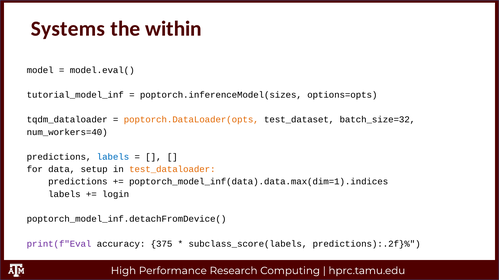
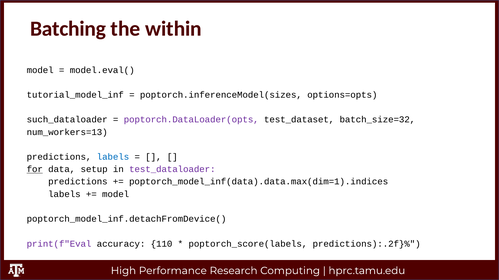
Systems: Systems -> Batching (68, 29)
tqdm_dataloader: tqdm_dataloader -> such_dataloader (67, 120)
poptorch.DataLoader(opts colour: orange -> purple (191, 120)
num_workers=40: num_workers=40 -> num_workers=13 (67, 132)
for underline: none -> present (35, 170)
test_dataloader colour: orange -> purple (172, 170)
login: login -> model (116, 195)
375: 375 -> 110 (162, 244)
subclass_score(labels: subclass_score(labels -> poptorch_score(labels (248, 244)
